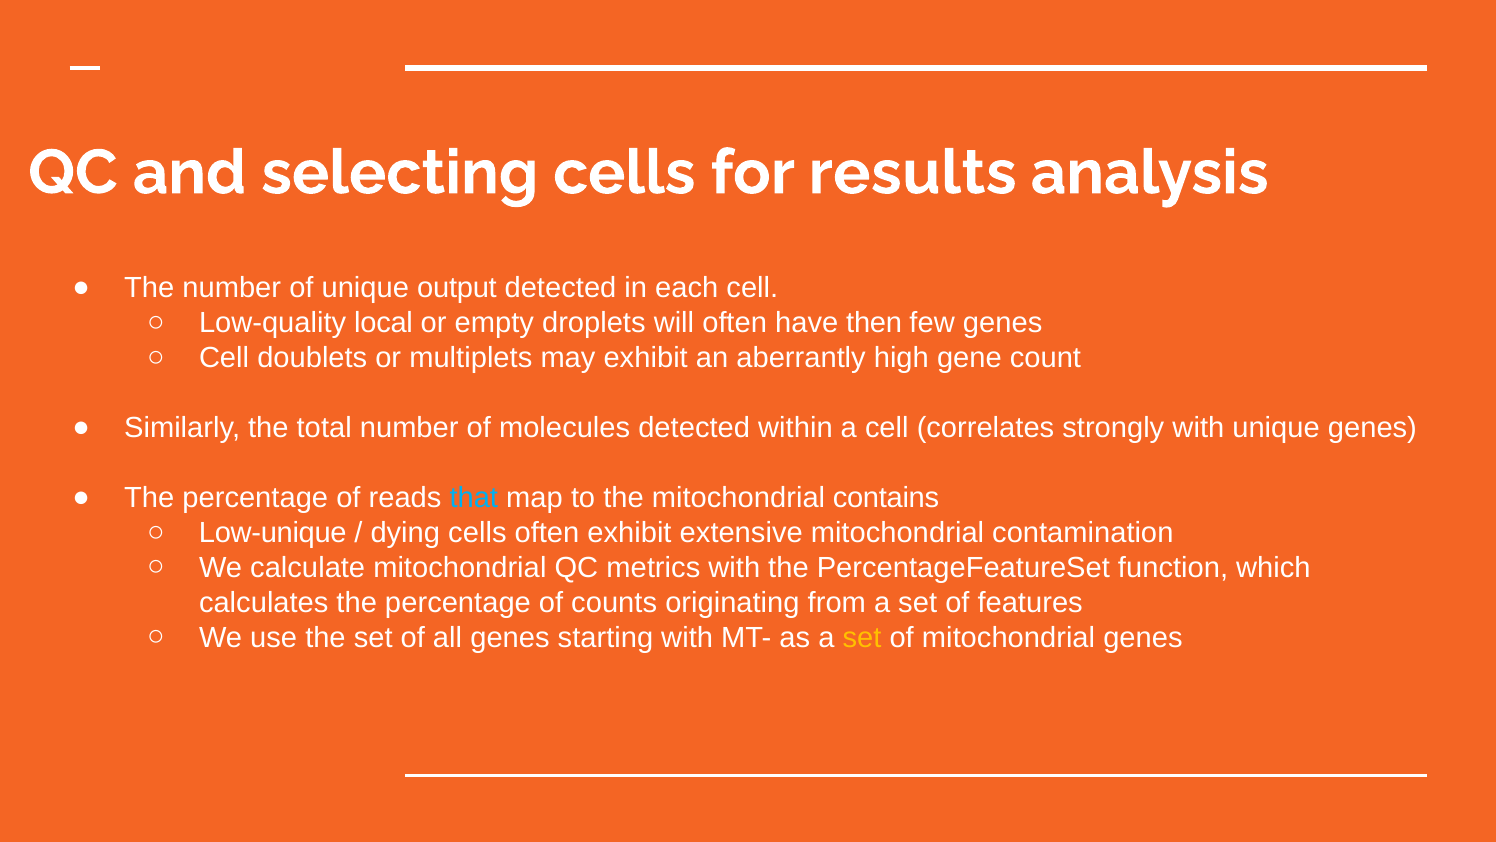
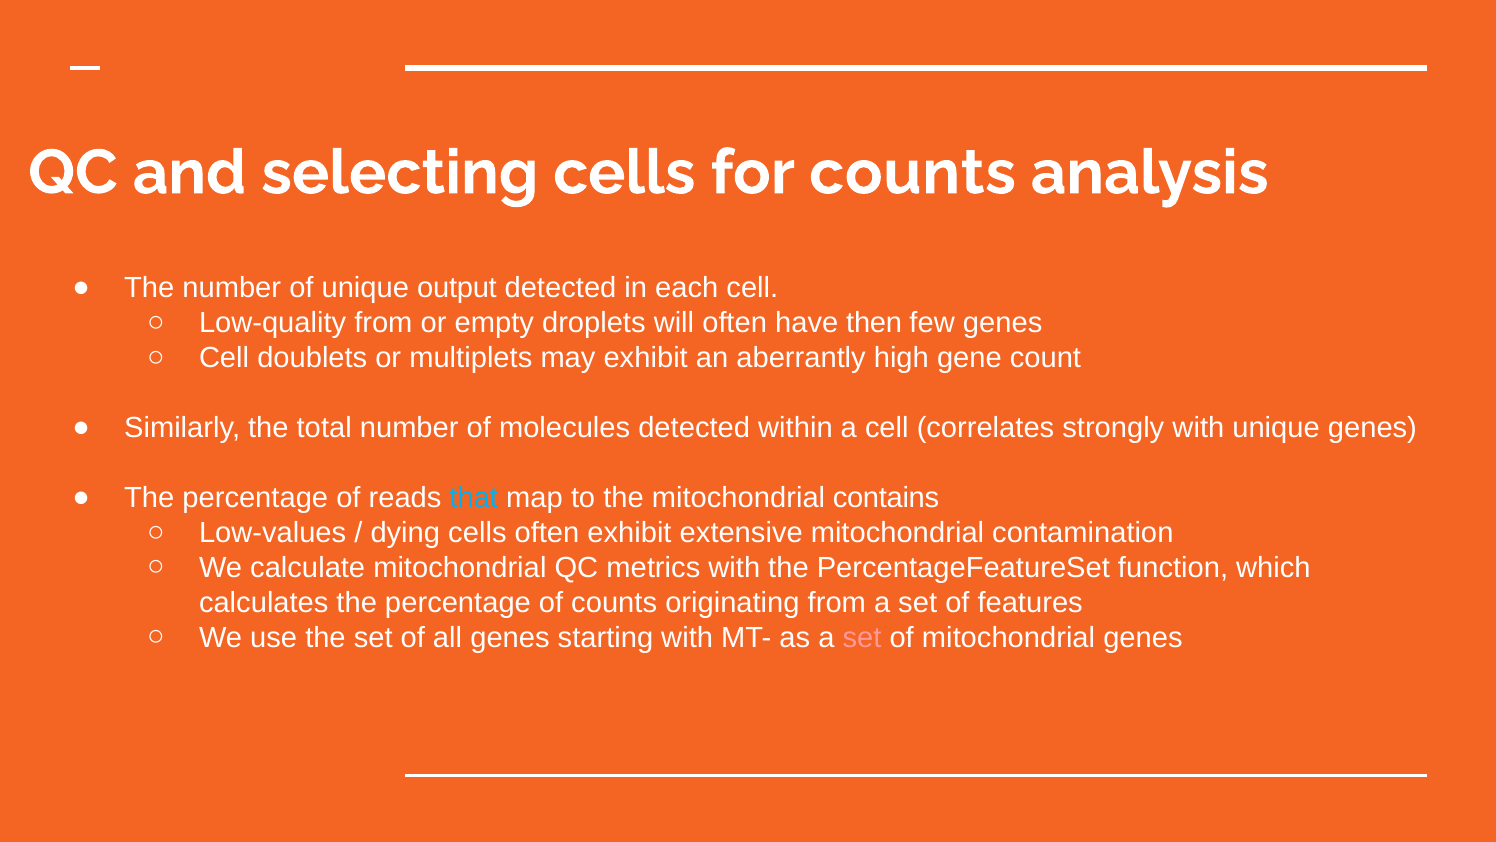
for results: results -> counts (913, 173)
Low-quality local: local -> from (383, 323)
Low-unique: Low-unique -> Low-values (273, 533)
set colour: yellow -> pink (862, 637)
